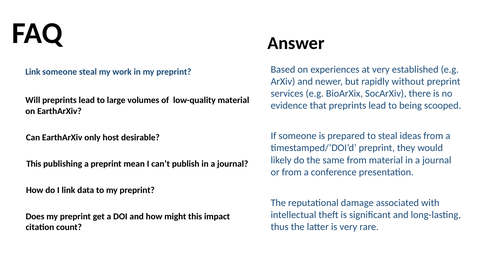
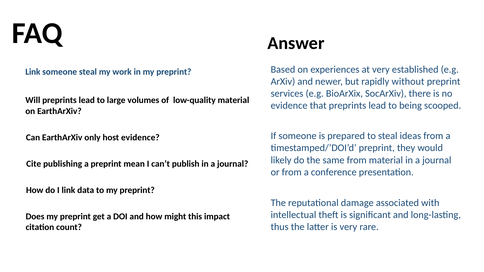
host desirable: desirable -> evidence (140, 138)
This: This -> Cite (34, 164)
